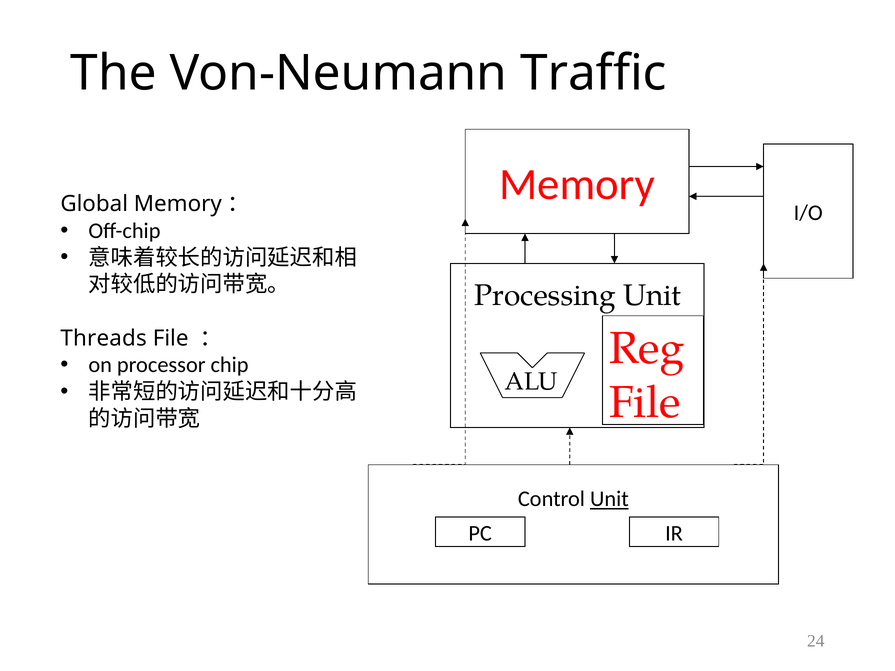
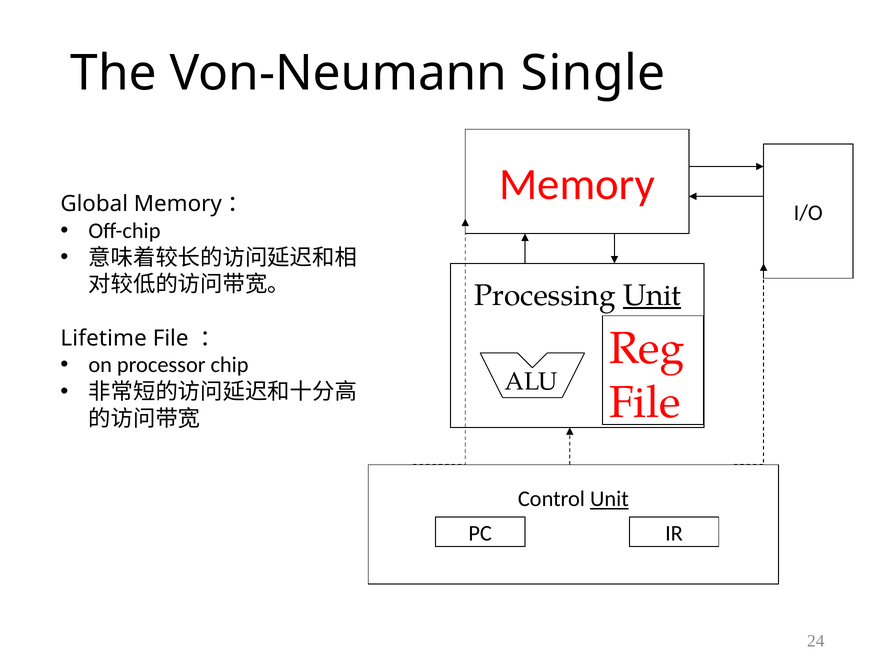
Traffic: Traffic -> Single (593, 74)
Unit underline: none -> present (652, 295)
Threads: Threads -> Lifetime (104, 338)
